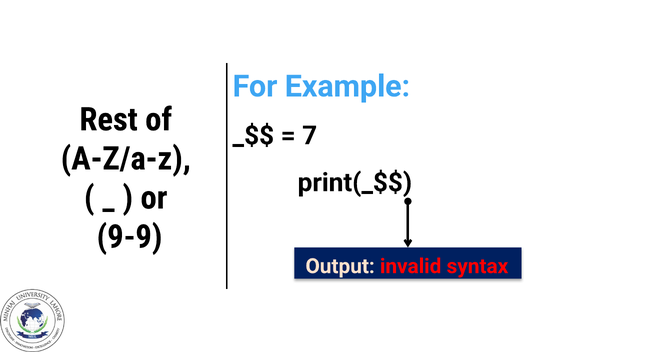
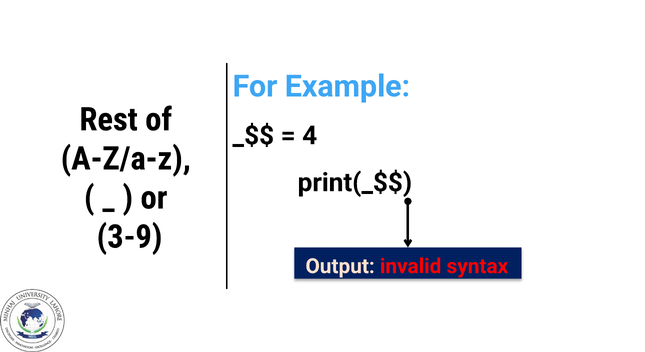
7: 7 -> 4 (310, 136)
9-9: 9-9 -> 3-9 (130, 237)
